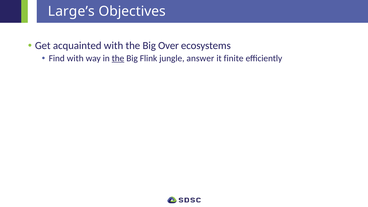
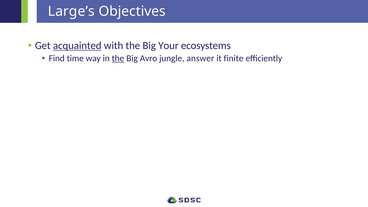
acquainted underline: none -> present (77, 46)
Over: Over -> Your (168, 46)
Find with: with -> time (75, 58)
Flink: Flink -> Avro (149, 58)
